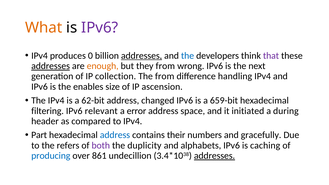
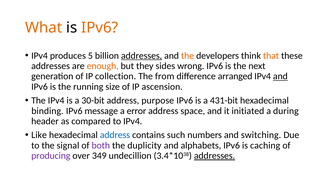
IPv6 colour: purple -> orange (100, 28)
0: 0 -> 5 (90, 56)
the colour: blue -> orange (188, 56)
that colour: purple -> orange (271, 56)
addresses underline: present -> none (51, 66)
they from: from -> sides (165, 66)
handling: handling -> arranged (235, 76)
and underline: none -> present (280, 76)
enables: enables -> running (88, 87)
62-bit: 62-bit -> 30-bit (93, 101)
changed: changed -> purpose (158, 101)
659-bit: 659-bit -> 431-bit (224, 101)
filtering: filtering -> binding (47, 111)
relevant: relevant -> message (101, 111)
Part: Part -> Like (39, 135)
their: their -> such (176, 135)
gracefully: gracefully -> switching (261, 135)
refers: refers -> signal (68, 145)
producing colour: blue -> purple (51, 156)
861: 861 -> 349 (99, 156)
